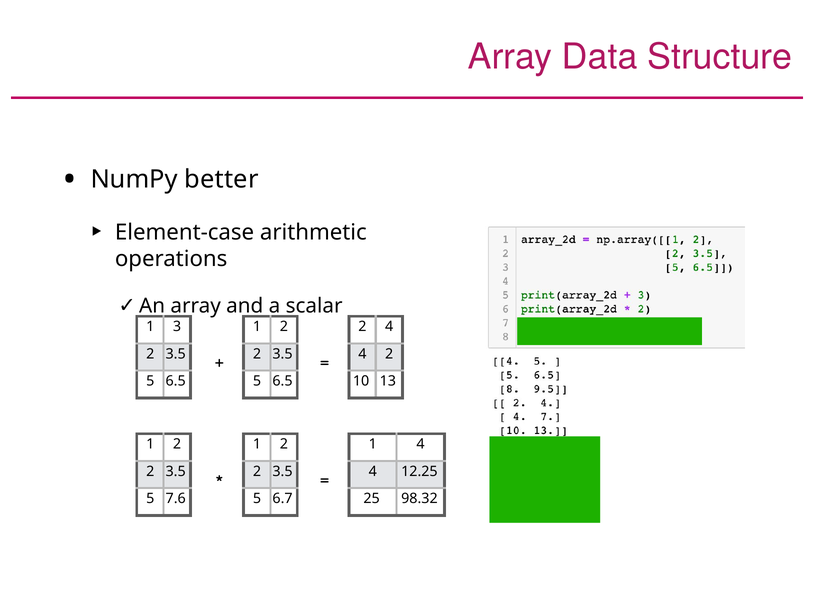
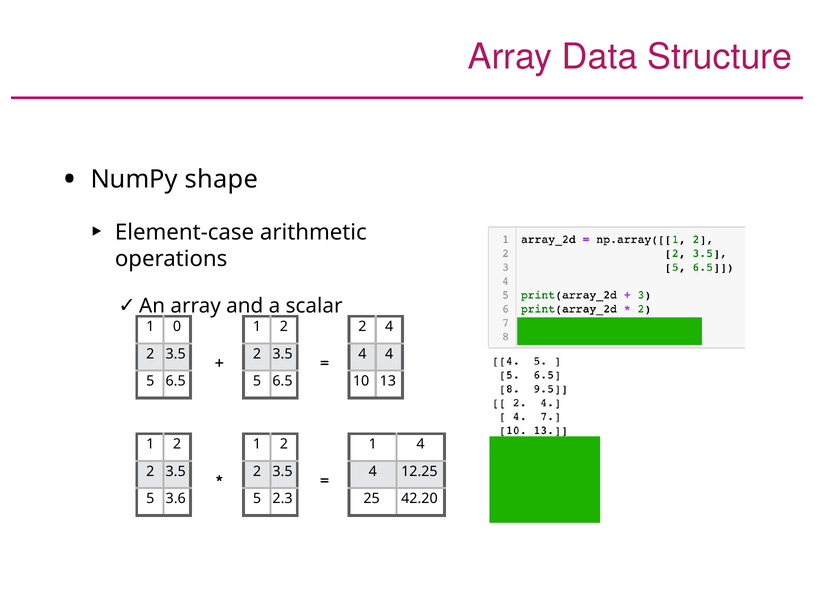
better: better -> shape (221, 180)
3: 3 -> 0 (177, 327)
2: 2 -> 4 (389, 354)
7.6: 7.6 -> 3.6 (176, 499)
6.7: 6.7 -> 2.3 (283, 499)
98.32: 98.32 -> 42.20 (419, 499)
